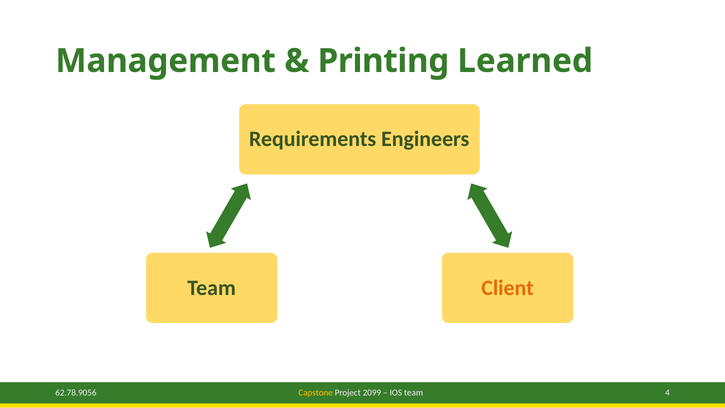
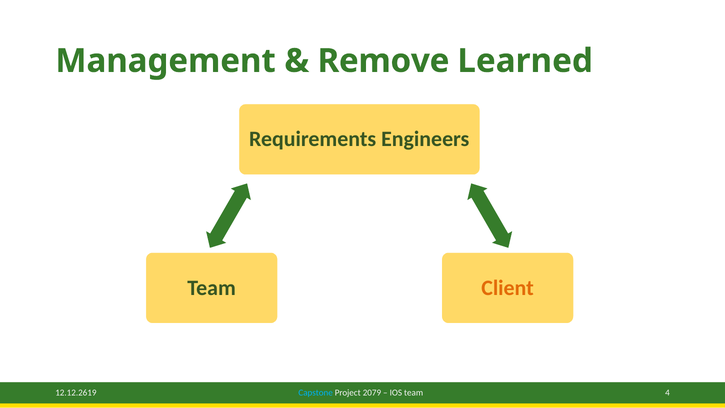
Printing: Printing -> Remove (383, 61)
62.78.9056: 62.78.9056 -> 12.12.2619 (76, 393)
Capstone colour: yellow -> light blue (316, 393)
2099: 2099 -> 2079 (372, 393)
